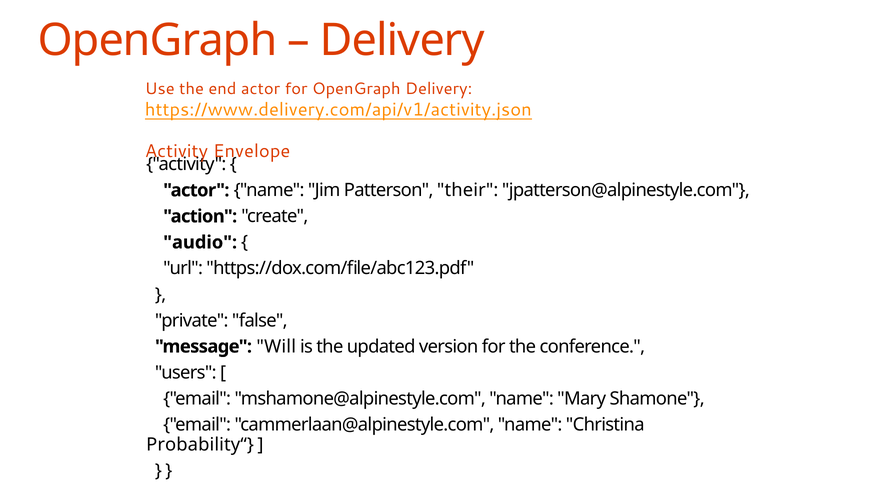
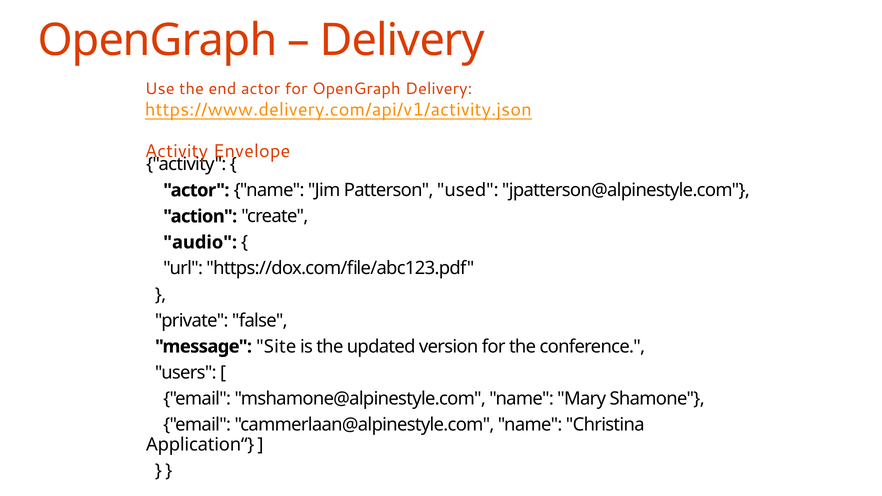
their: their -> used (468, 190)
Will: Will -> Site (276, 347)
Probability“: Probability“ -> Application“ (200, 445)
